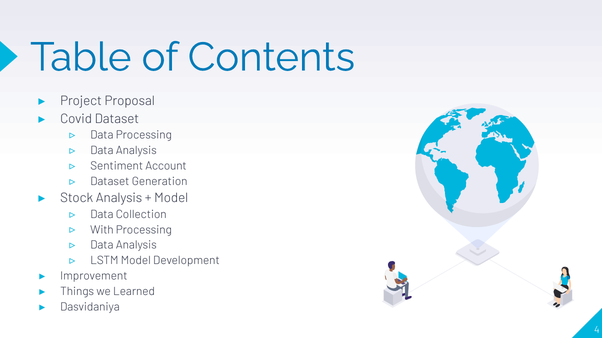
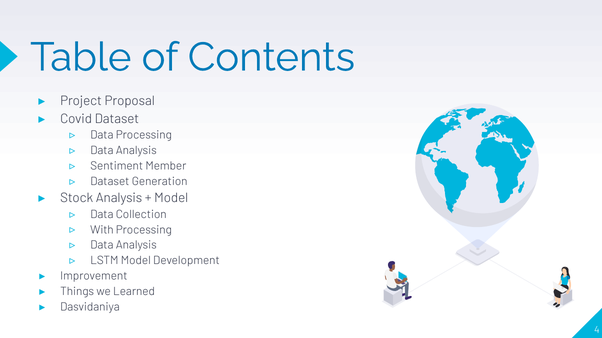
Account: Account -> Member (166, 166)
